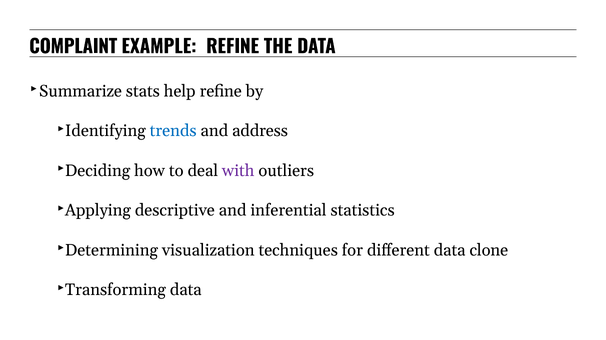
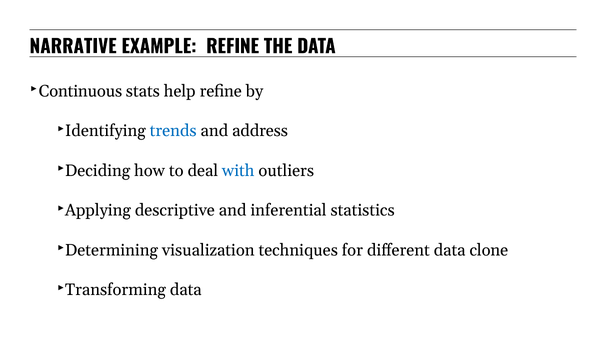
COMPLAINT: COMPLAINT -> NARRATIVE (73, 47)
Summarize: Summarize -> Continuous (81, 91)
with colour: purple -> blue (238, 171)
